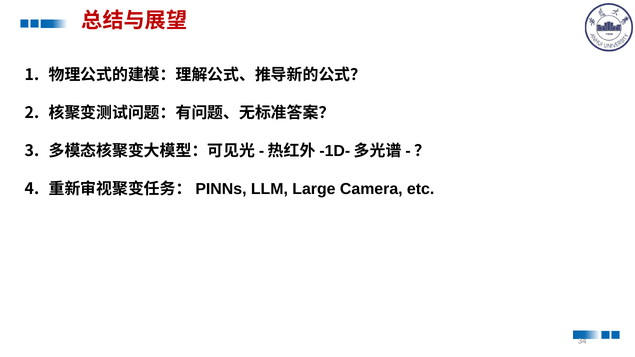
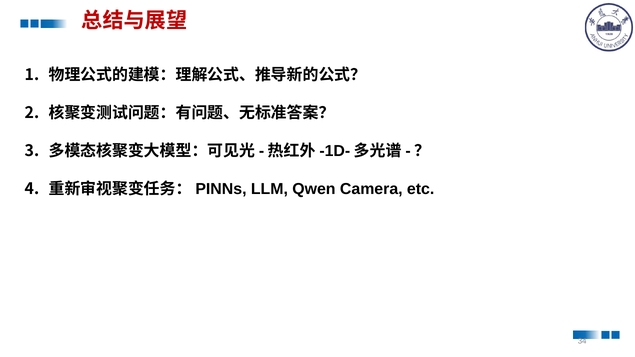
Large: Large -> Qwen (314, 189)
